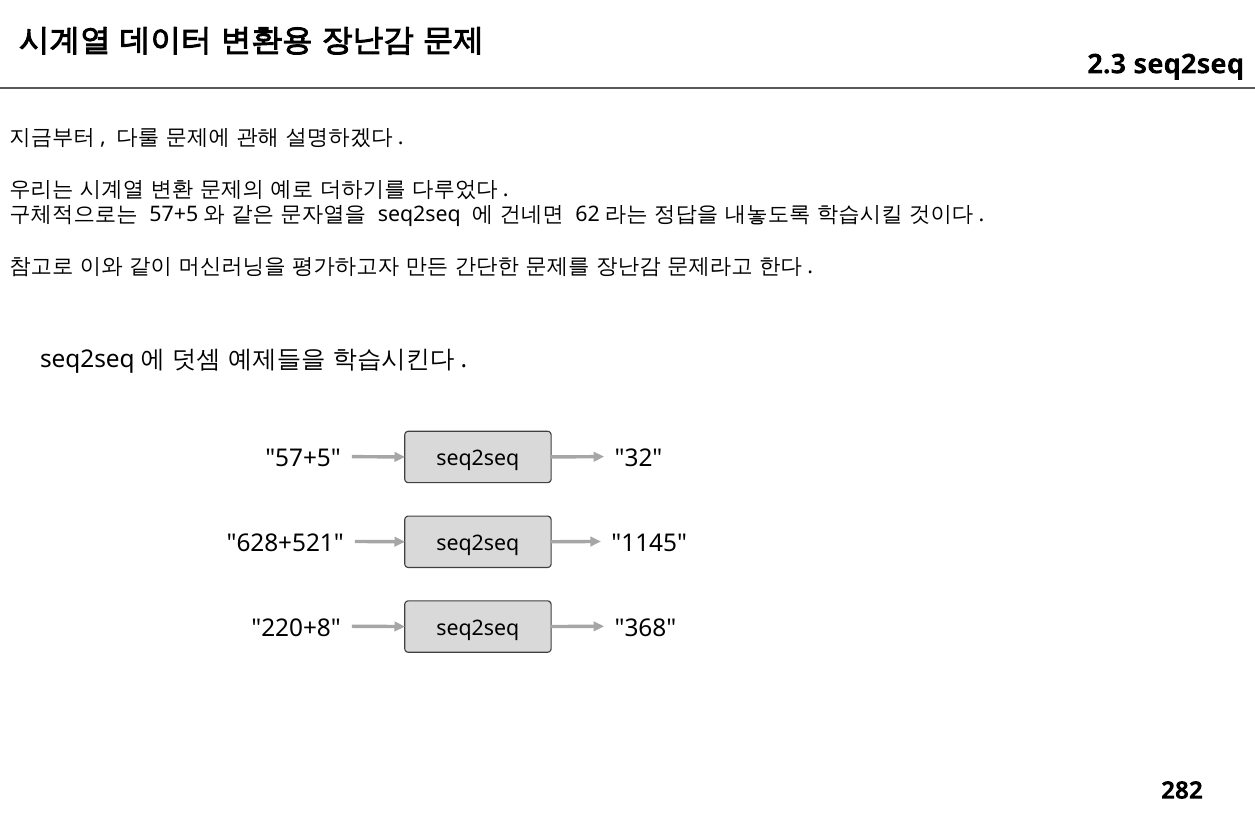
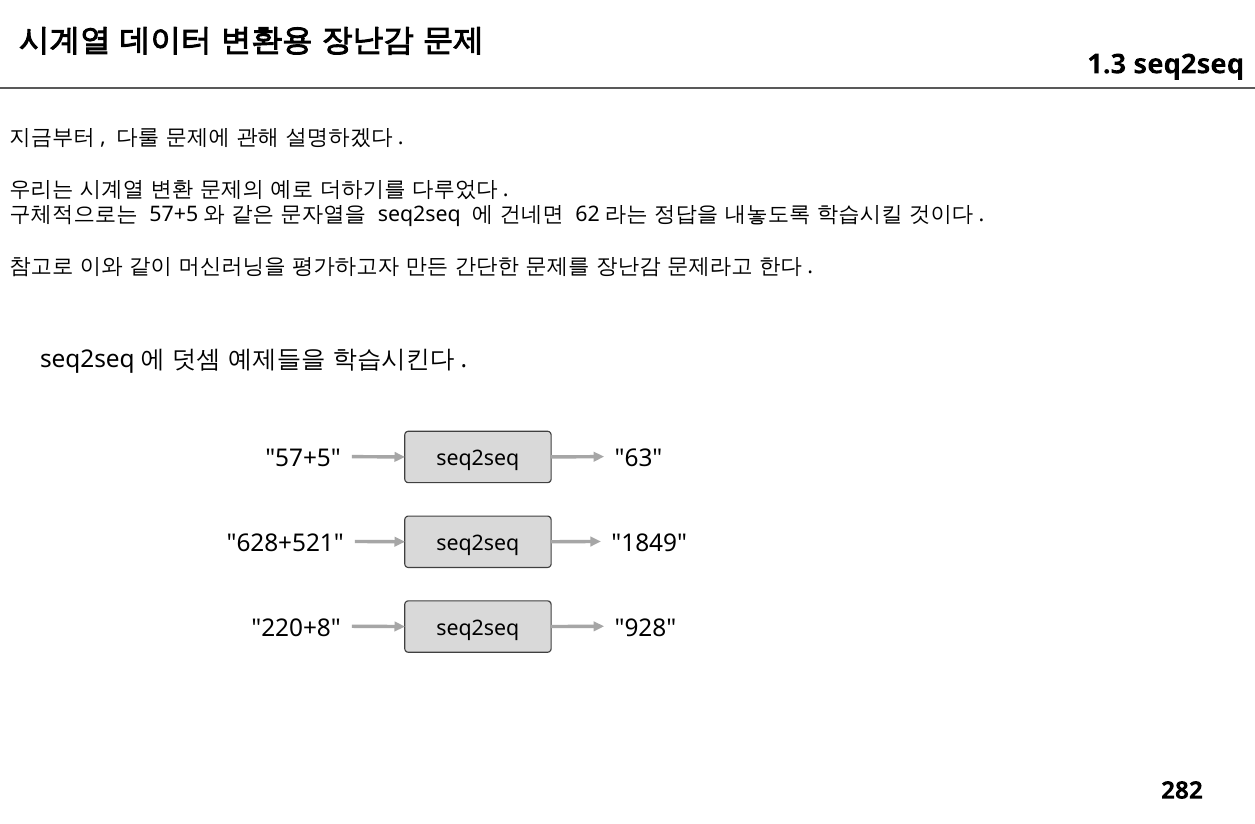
2.3: 2.3 -> 1.3 (1107, 64)
32: 32 -> 63 (639, 459)
1145: 1145 -> 1849 (649, 543)
368: 368 -> 928 (645, 628)
